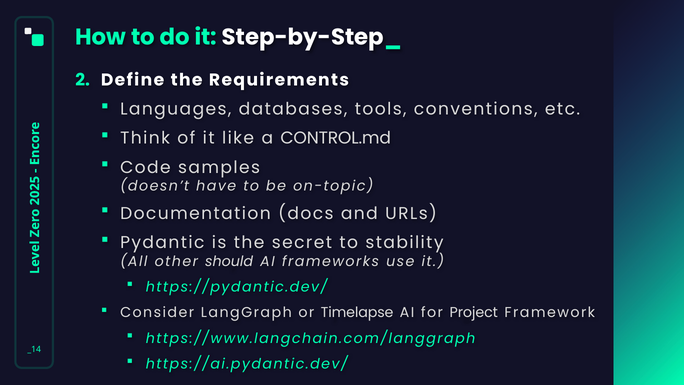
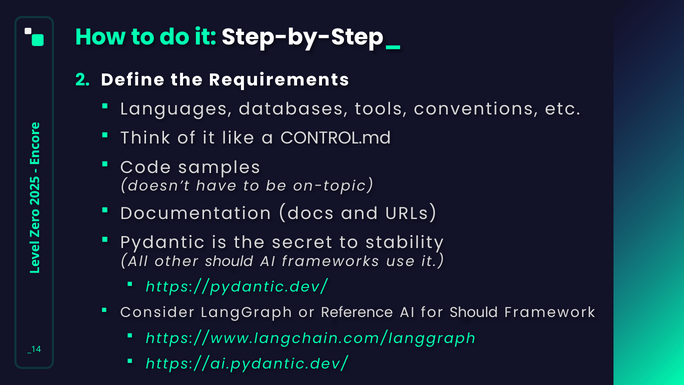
Timelapse: Timelapse -> Reference (357, 312)
for Project: Project -> Should (474, 312)
